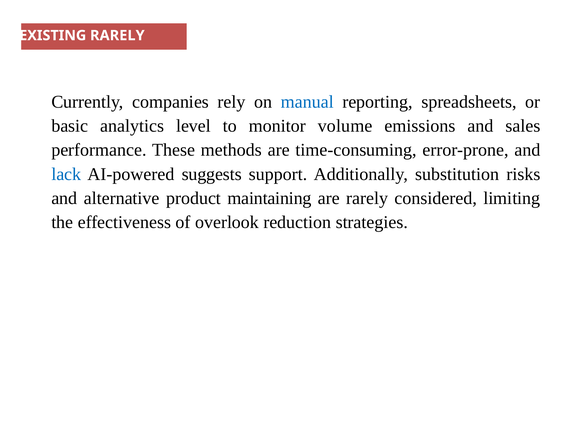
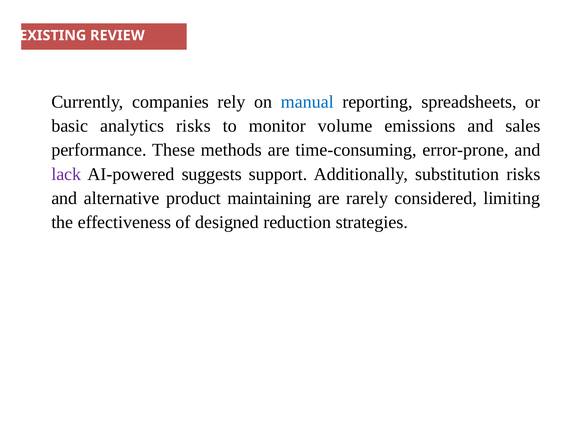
EXISTING RARELY: RARELY -> REVIEW (117, 35)
analytics level: level -> risks (193, 126)
lack colour: blue -> purple (66, 174)
overlook: overlook -> designed (227, 222)
